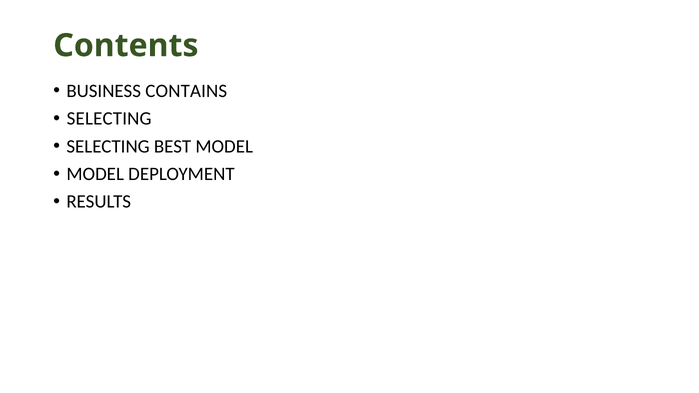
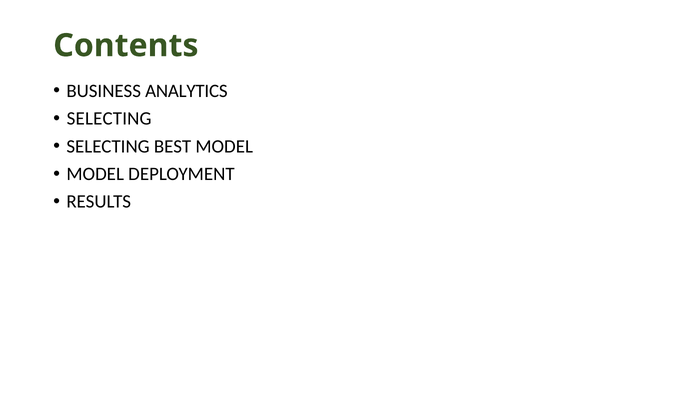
CONTAINS: CONTAINS -> ANALYTICS (186, 91)
